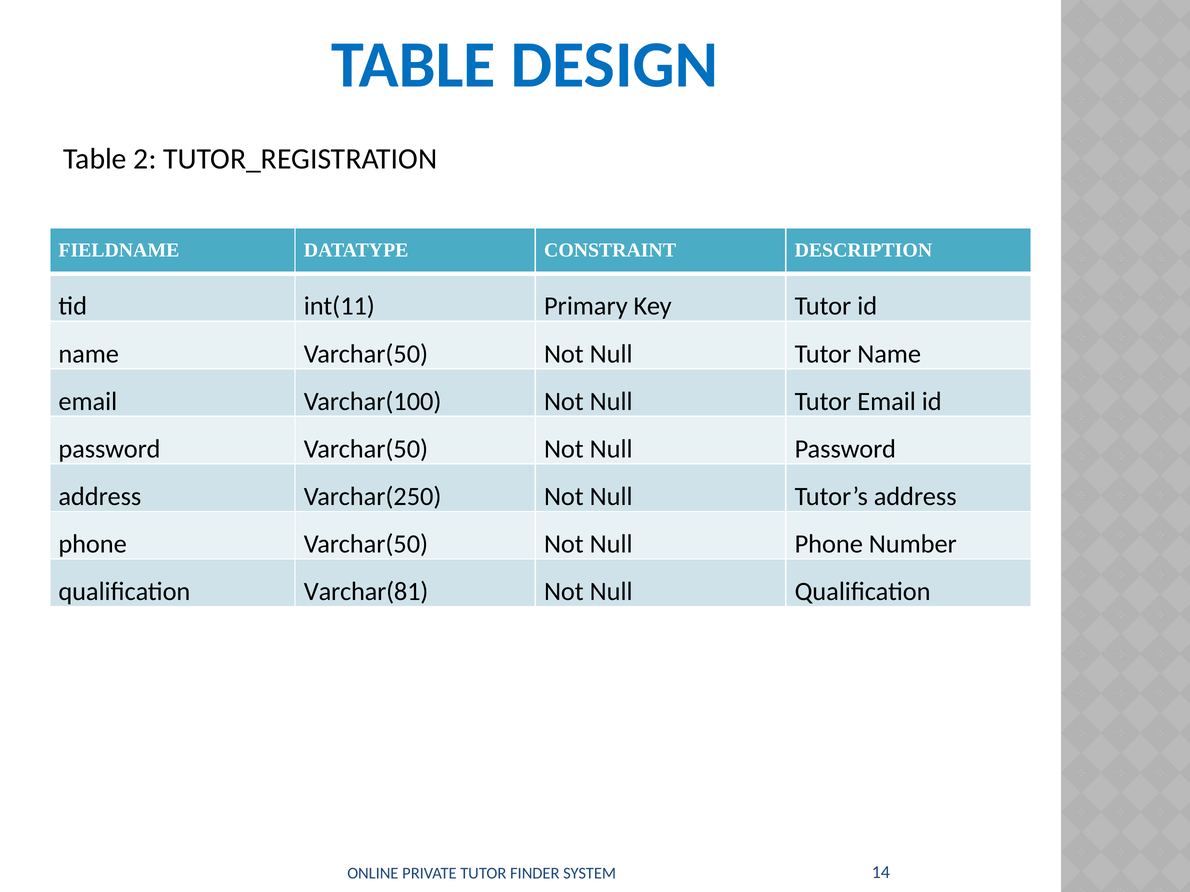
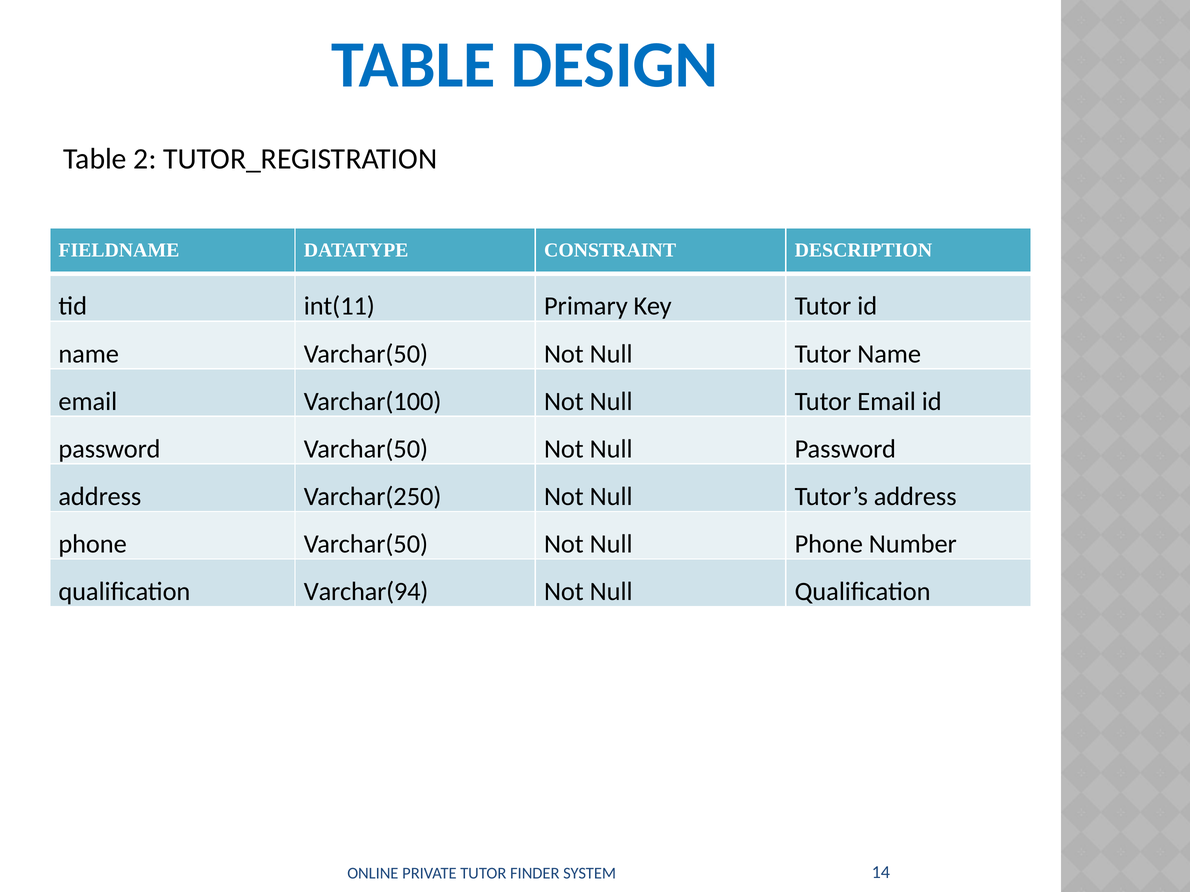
Varchar(81: Varchar(81 -> Varchar(94 (366, 592)
